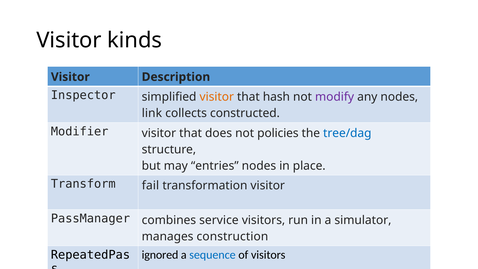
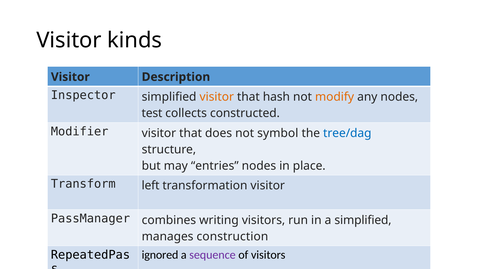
modify colour: purple -> orange (335, 97)
link: link -> test (152, 113)
policies: policies -> symbol (278, 133)
fail: fail -> left (151, 186)
service: service -> writing (219, 220)
a simulator: simulator -> simplified (363, 220)
sequence colour: blue -> purple (212, 255)
